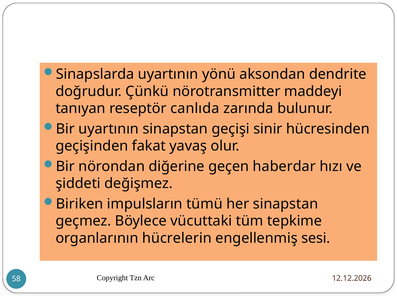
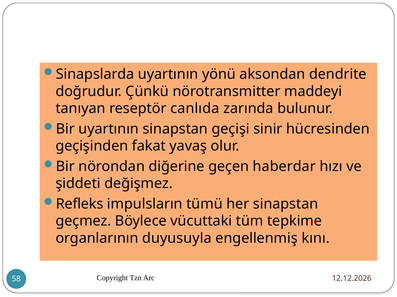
Biriken: Biriken -> Refleks (80, 204)
hücrelerin: hücrelerin -> duyusuyla (177, 239)
sesi: sesi -> kını (316, 239)
